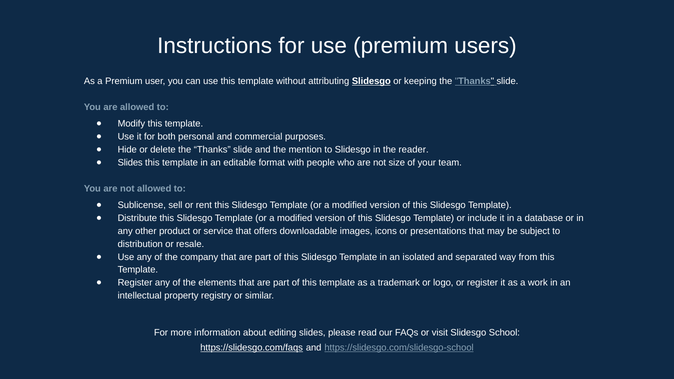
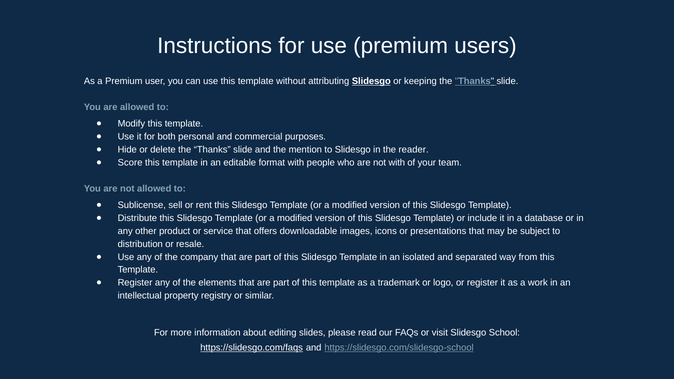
Slides: Slides -> Score (130, 163)
not size: size -> with (397, 163)
